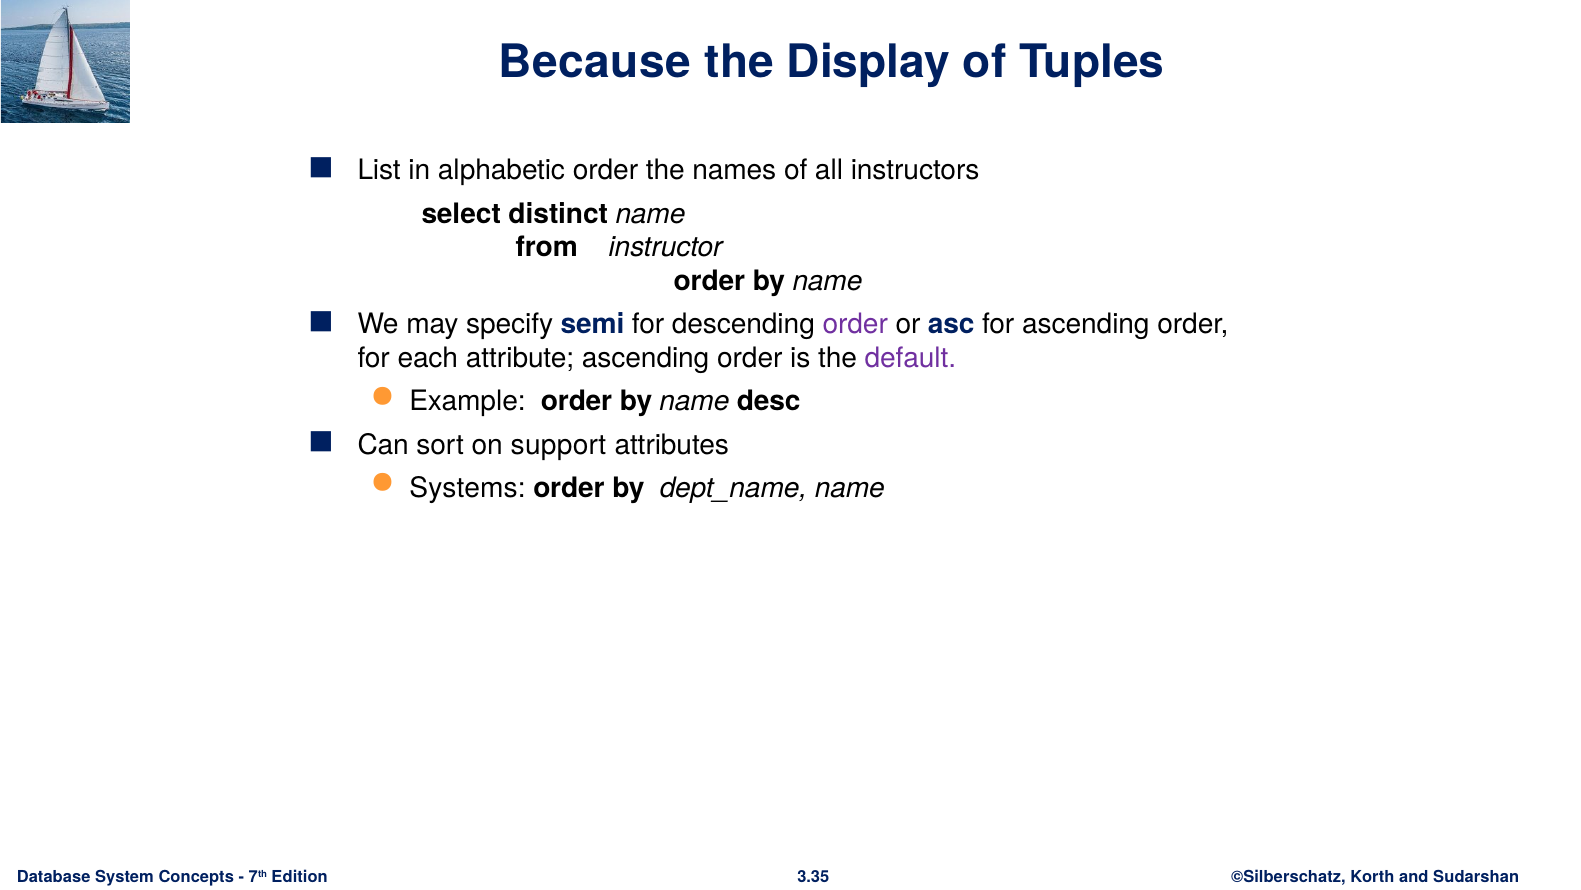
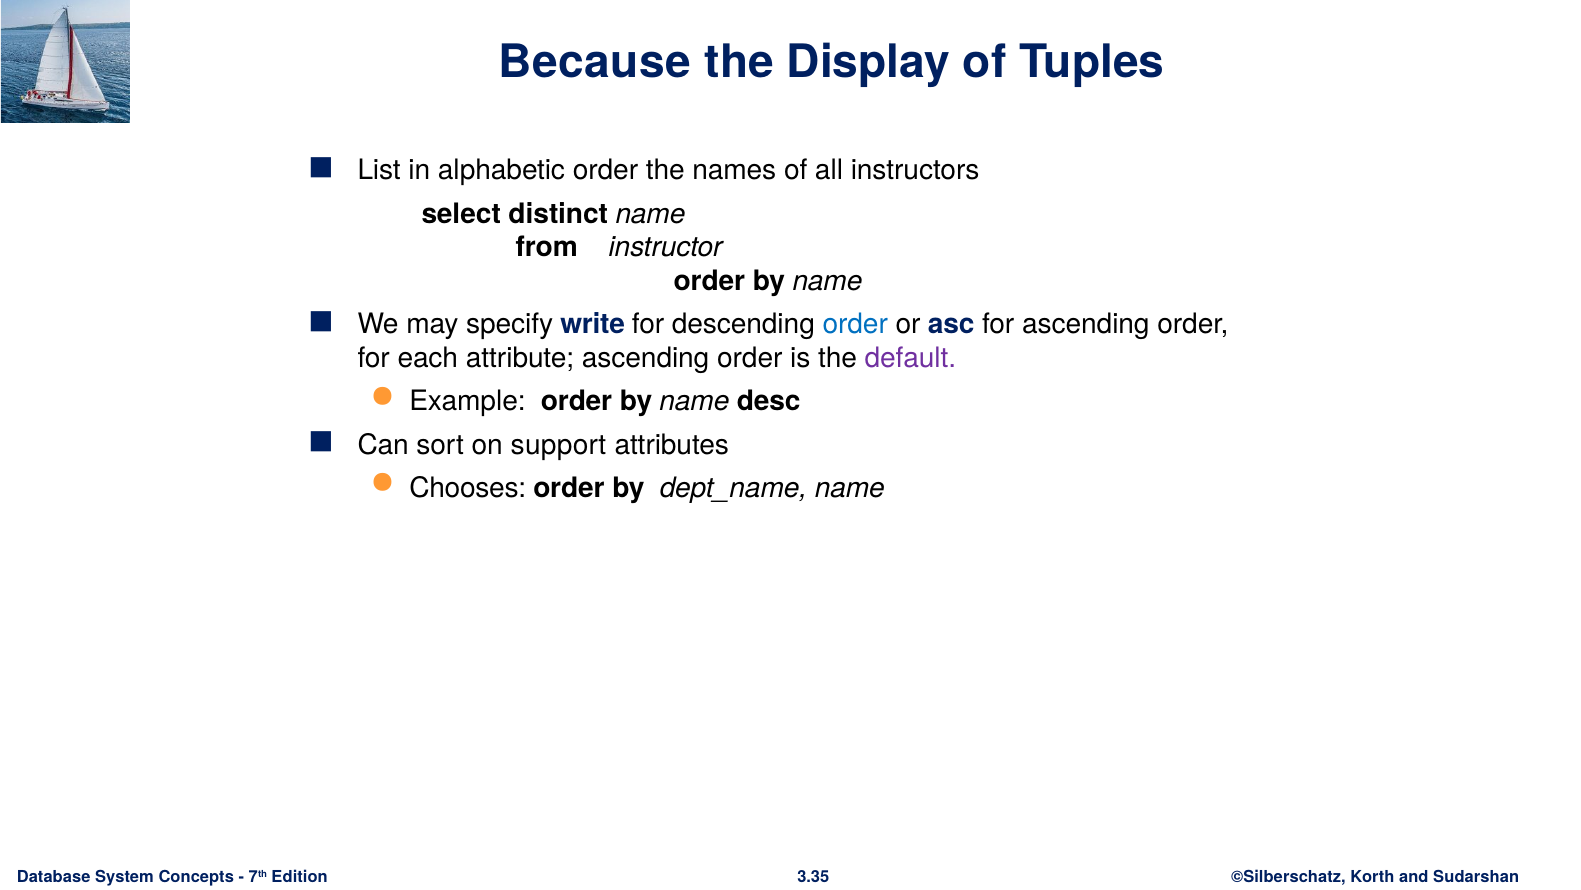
semi: semi -> write (593, 324)
order colour: purple -> blue (855, 324)
Systems: Systems -> Chooses (468, 488)
